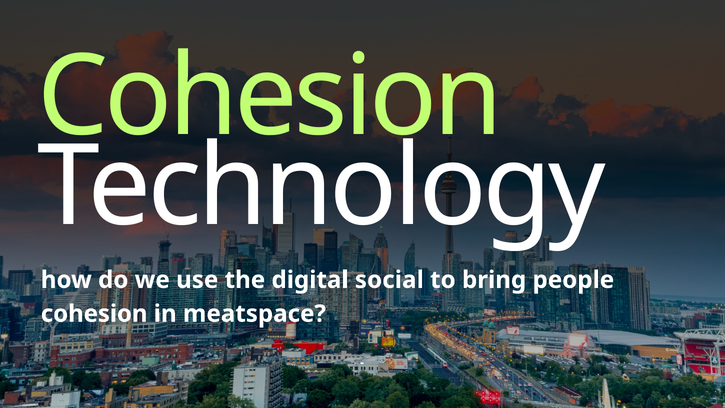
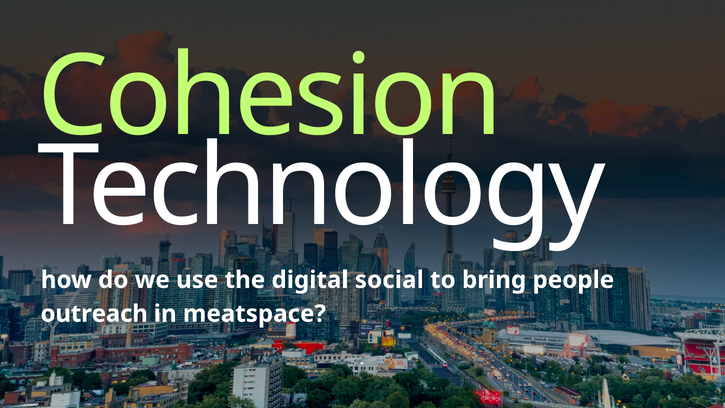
cohesion: cohesion -> outreach (94, 314)
